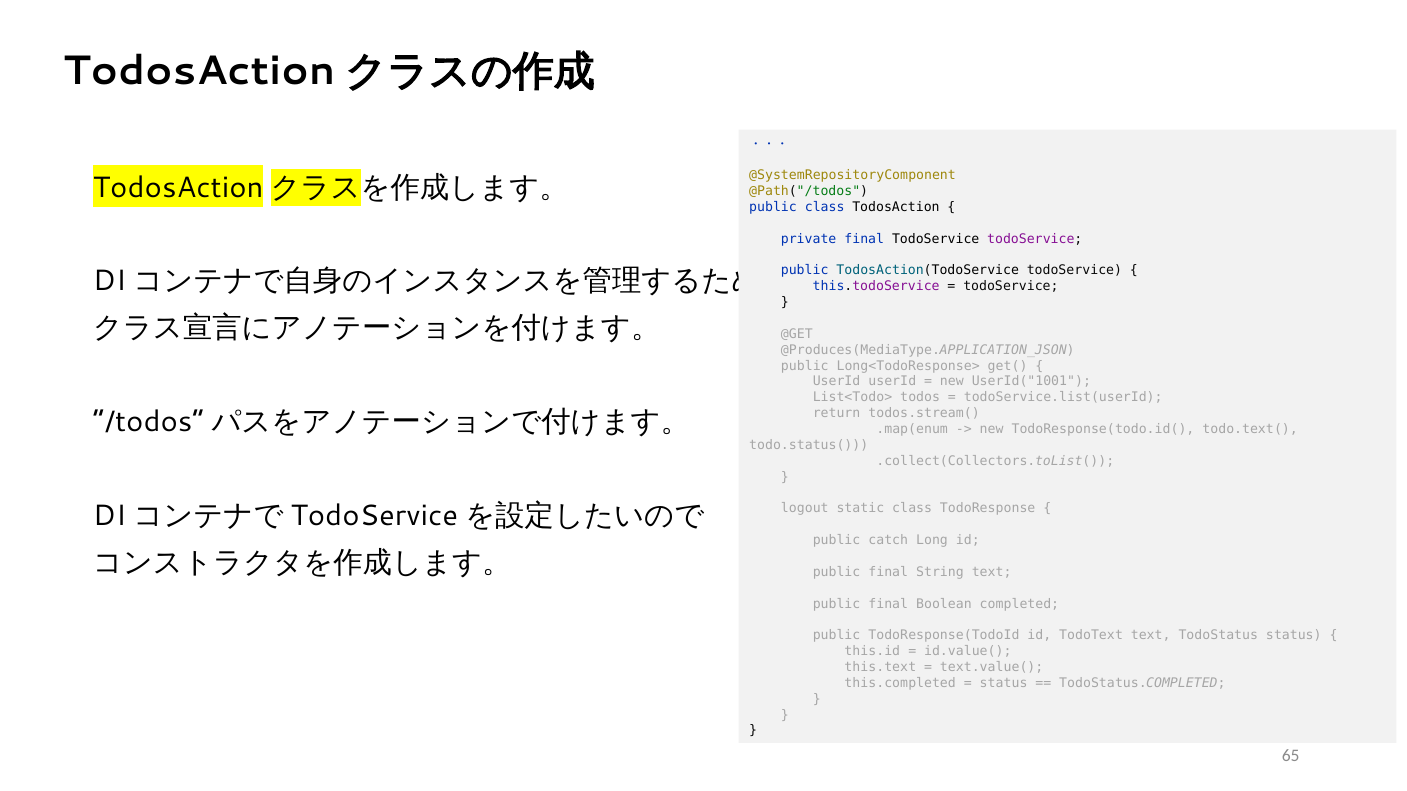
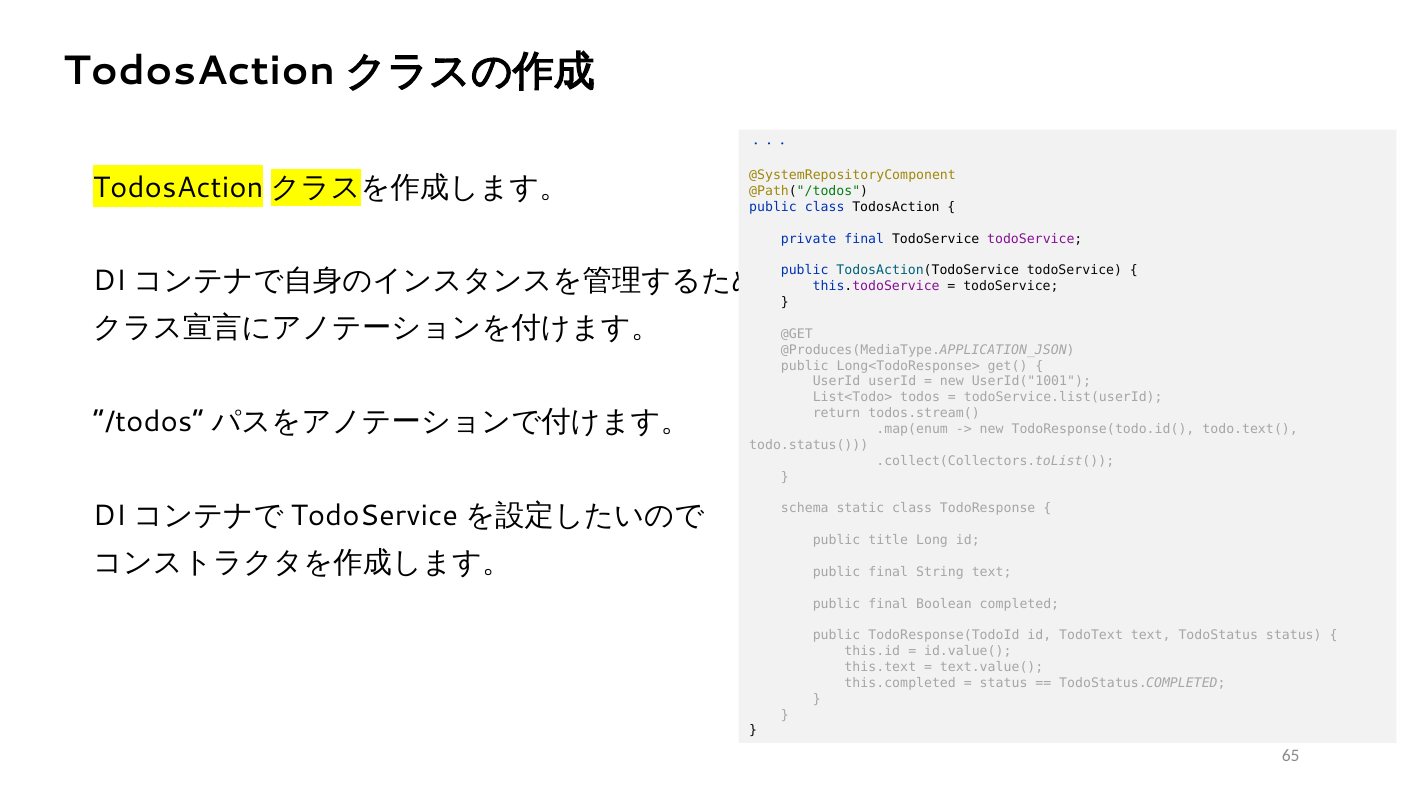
logout: logout -> schema (805, 509)
catch: catch -> title (888, 541)
